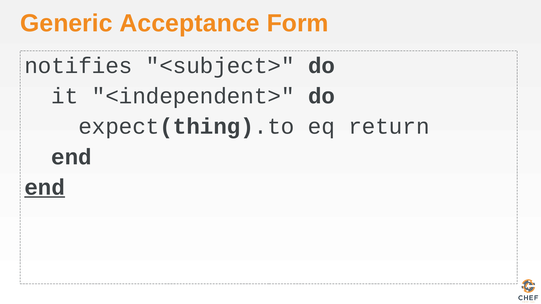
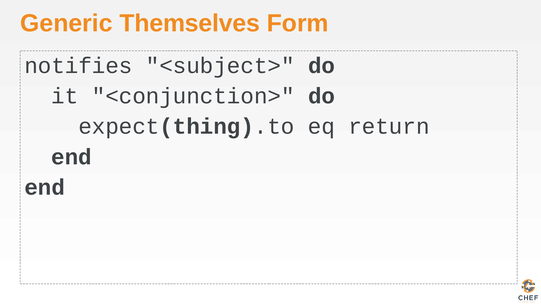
Acceptance: Acceptance -> Themselves (190, 23)
<independent>: <independent> -> <conjunction> (193, 96)
end underline: present -> none (45, 188)
